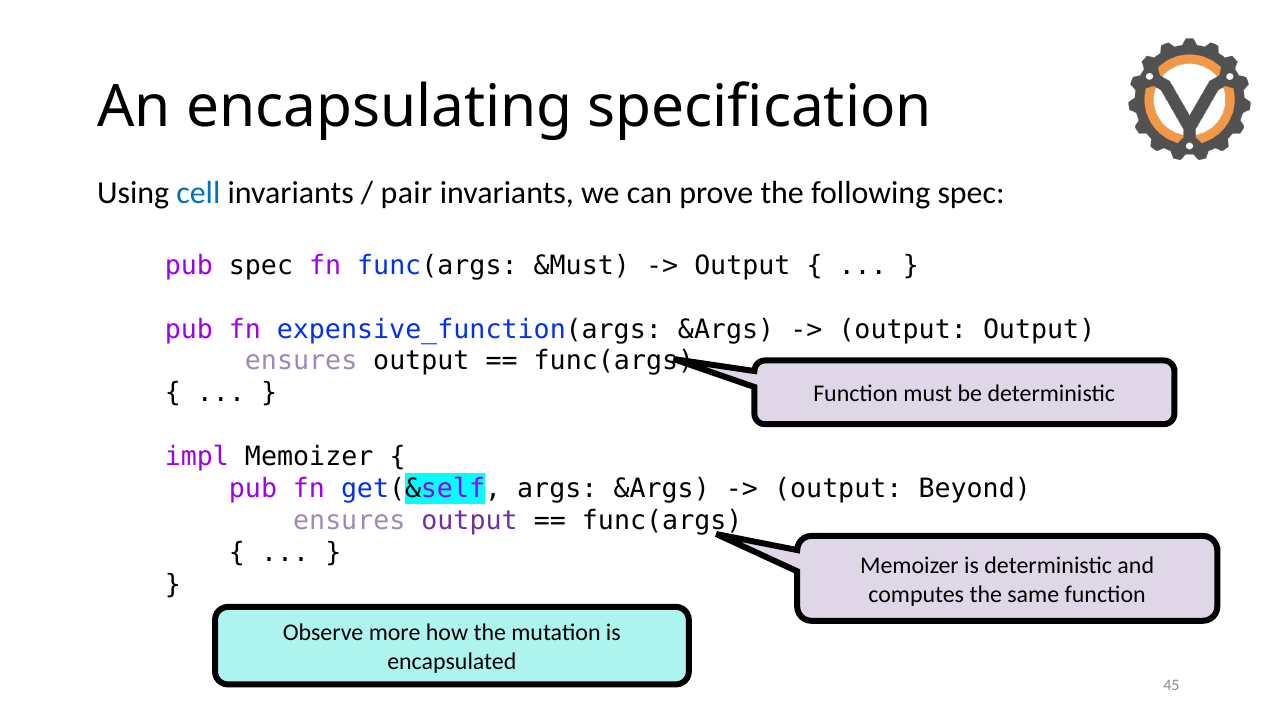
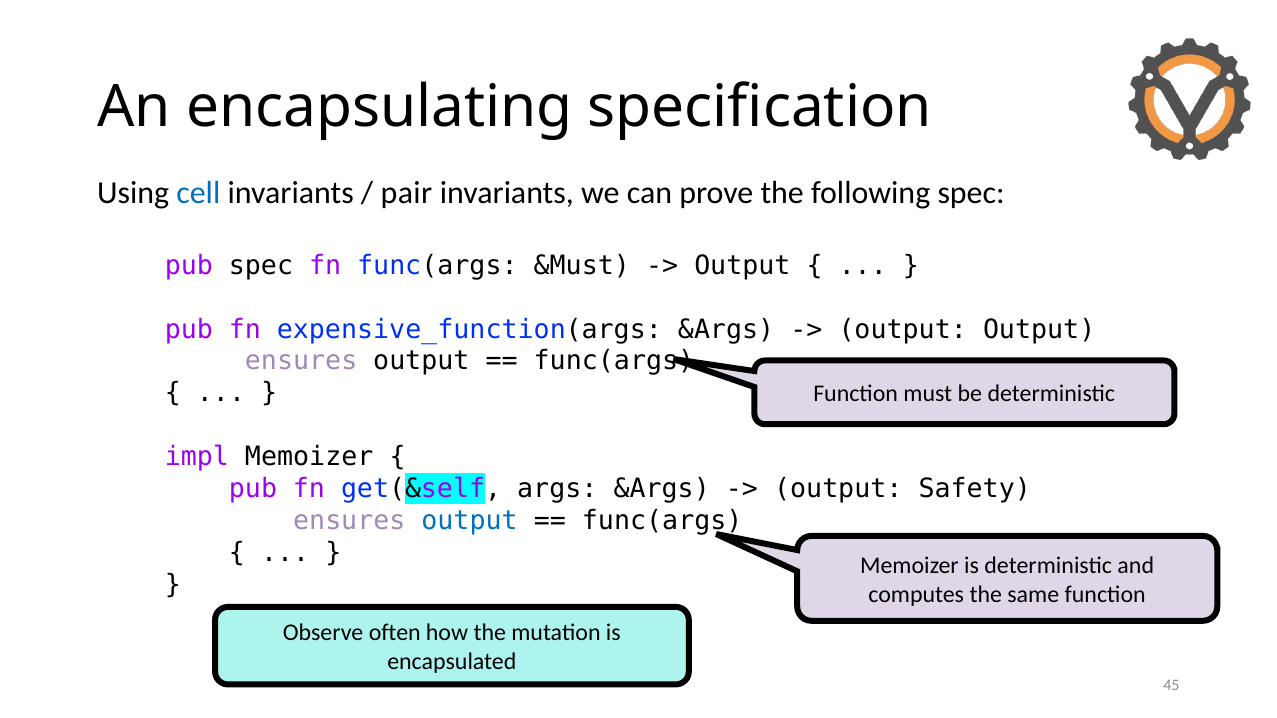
Beyond: Beyond -> Safety (975, 489)
output colour: purple -> blue (470, 521)
more: more -> often (395, 633)
